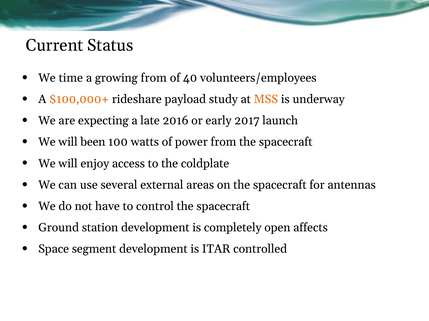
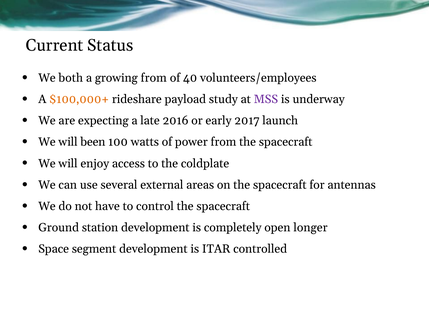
time: time -> both (71, 78)
MSS colour: orange -> purple (266, 99)
affects: affects -> longer (311, 228)
